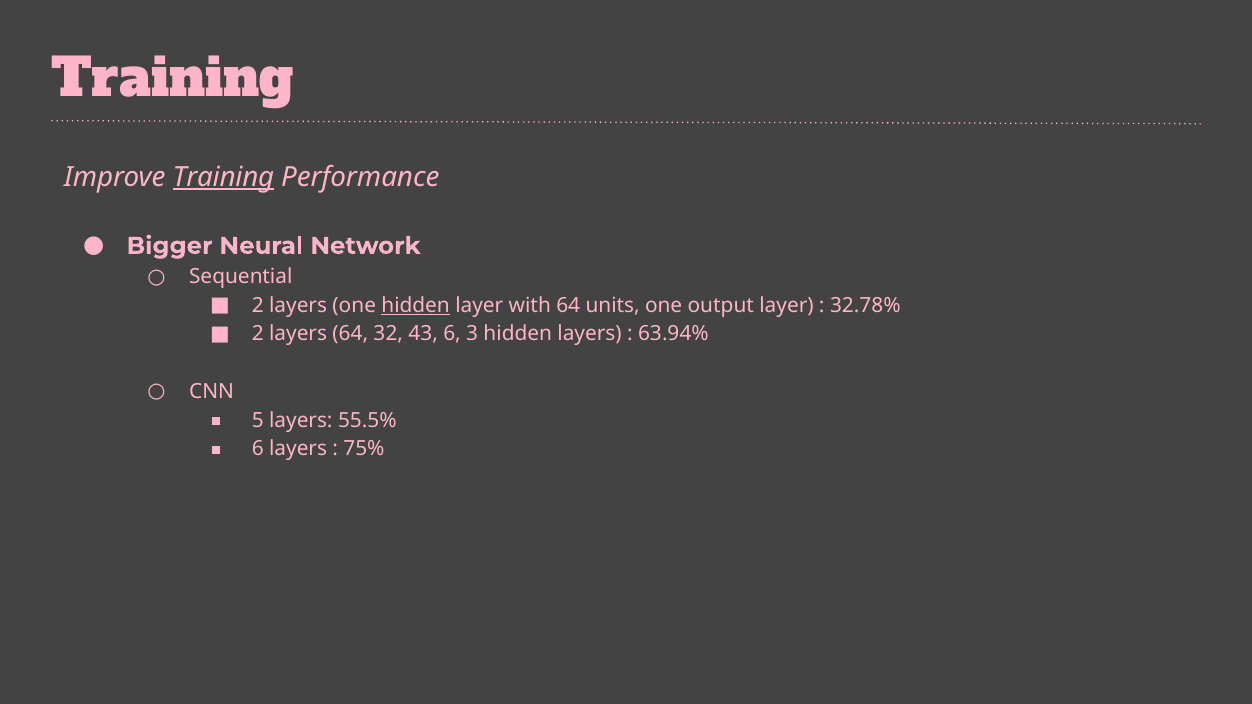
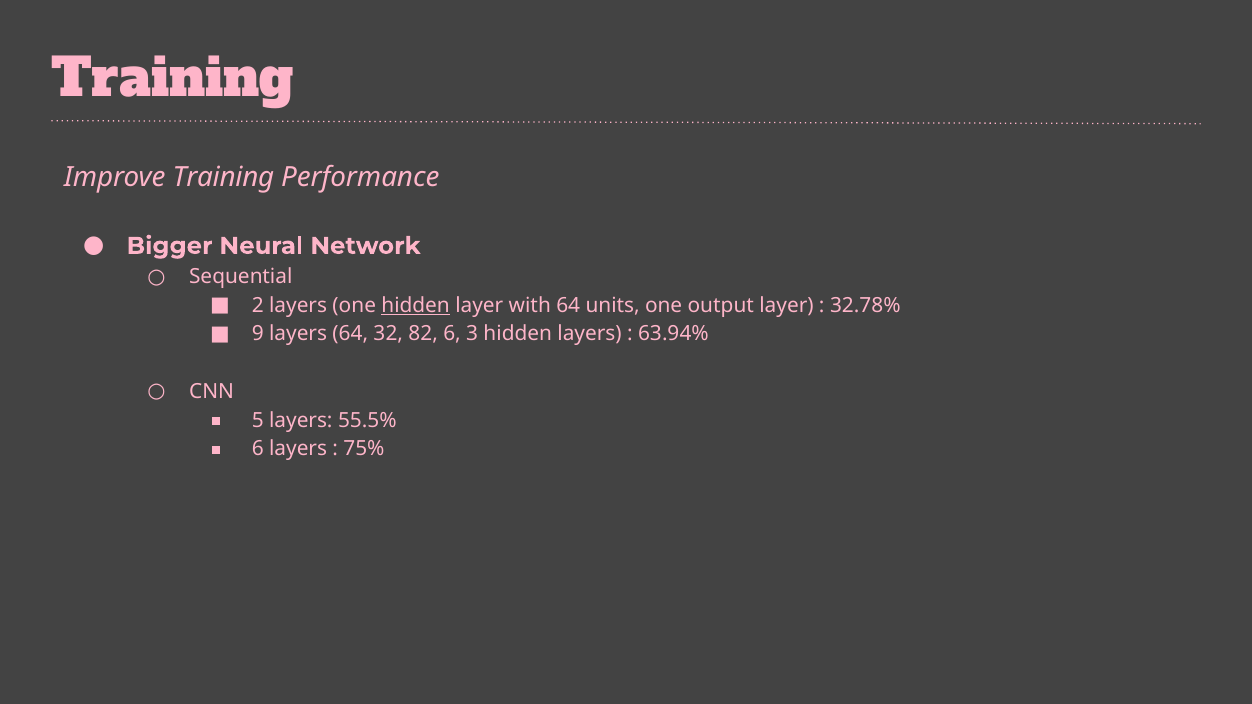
Training underline: present -> none (223, 177)
2: 2 -> 9 (258, 334)
43: 43 -> 82 (423, 334)
